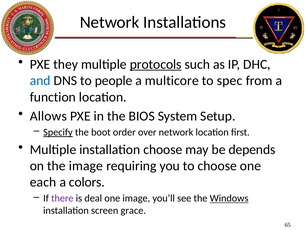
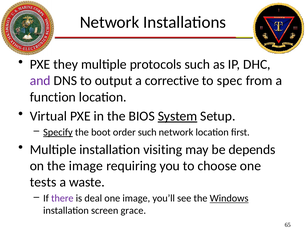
protocols underline: present -> none (156, 64)
and colour: blue -> purple (40, 80)
people: people -> output (114, 80)
multicore: multicore -> corrective (172, 80)
Allows: Allows -> Virtual (48, 116)
System underline: none -> present (178, 116)
order over: over -> such (147, 132)
installation choose: choose -> visiting (163, 149)
each: each -> tests (43, 182)
colors: colors -> waste (87, 182)
